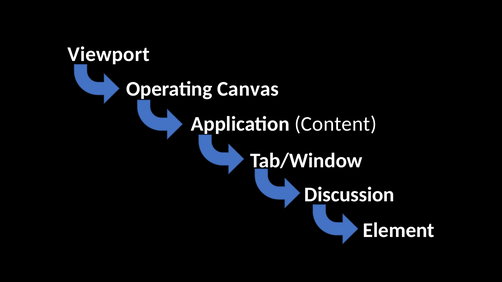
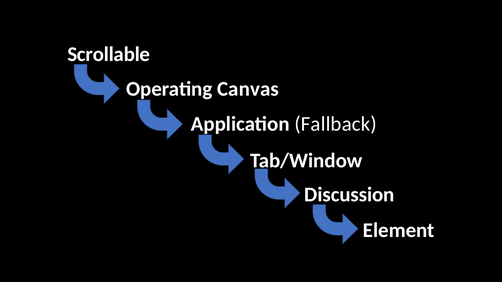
Viewport: Viewport -> Scrollable (109, 54)
Content: Content -> Fallback (336, 124)
